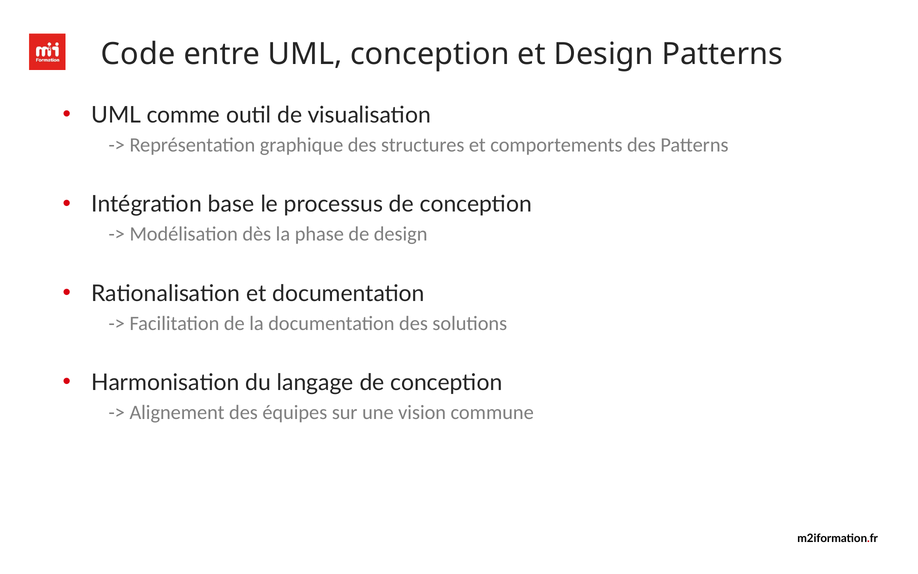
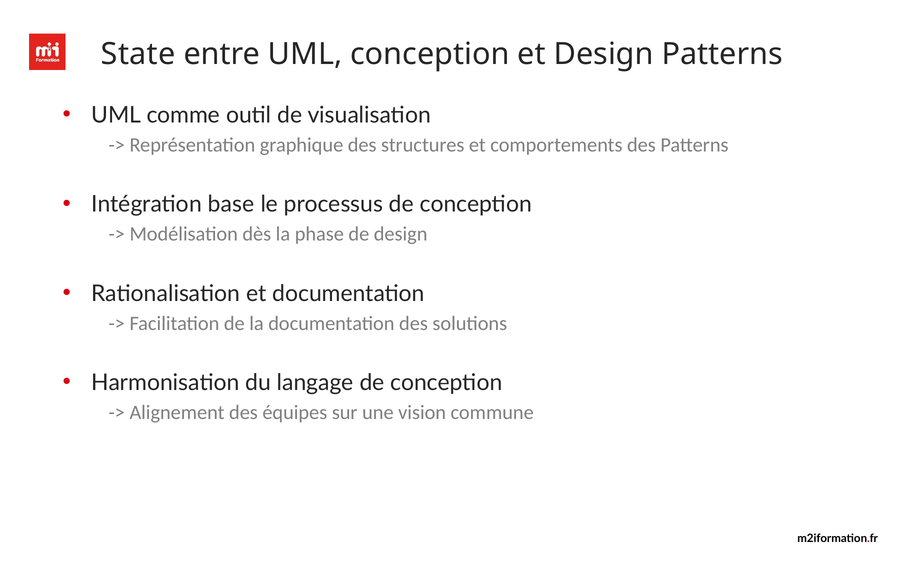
Code: Code -> State (138, 54)
